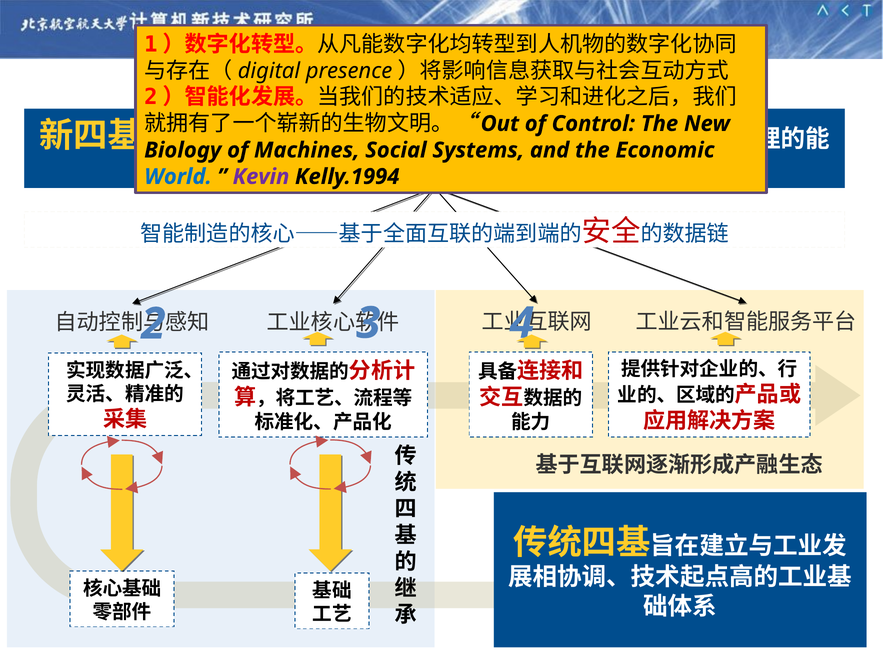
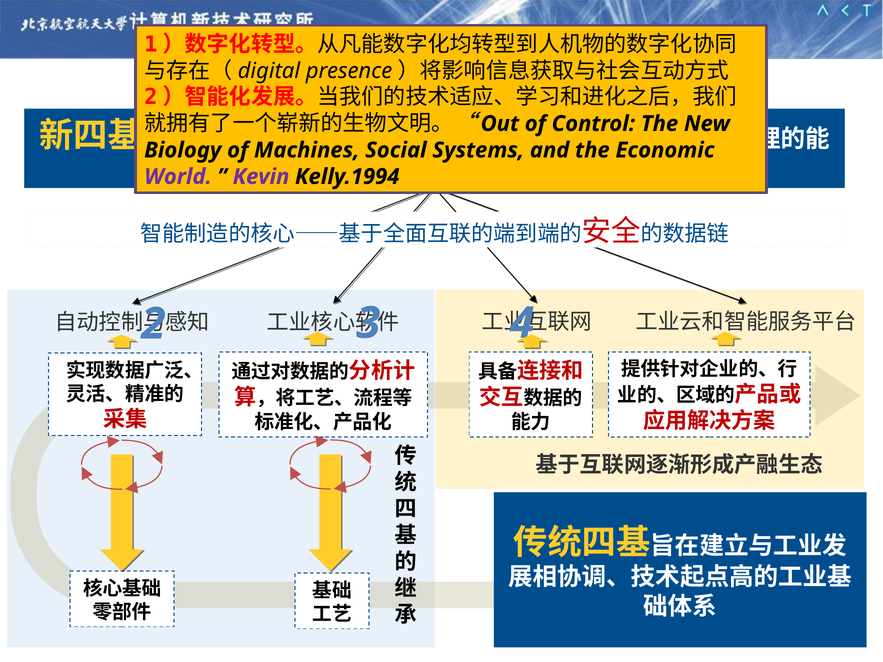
World colour: blue -> purple (178, 177)
